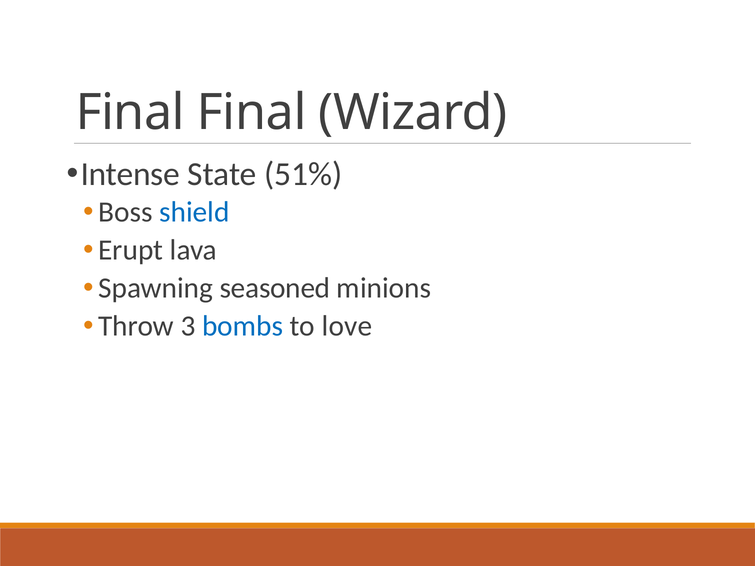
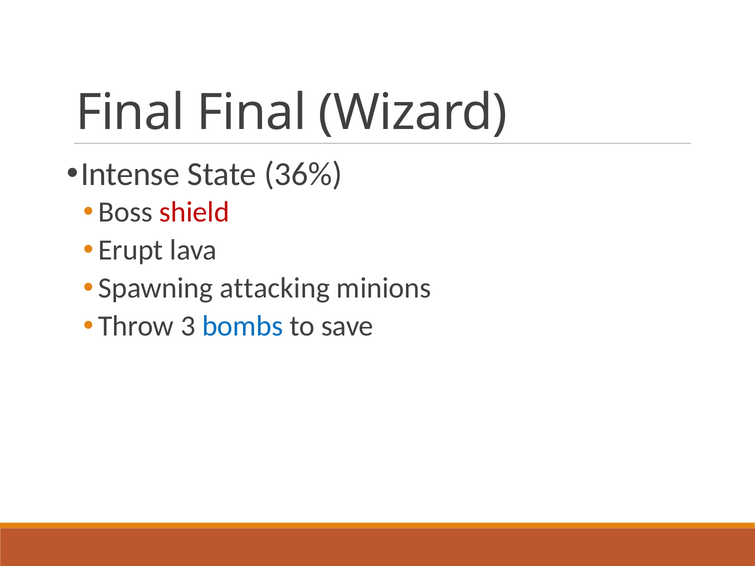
51%: 51% -> 36% (303, 174)
shield colour: blue -> red (194, 212)
seasoned: seasoned -> attacking (275, 288)
love: love -> save (347, 326)
